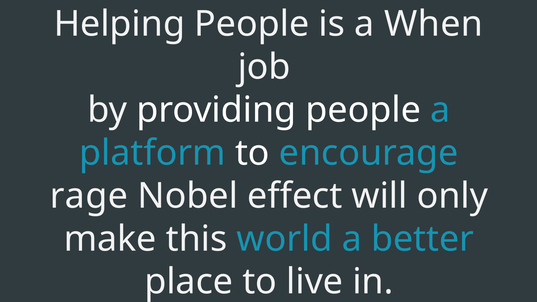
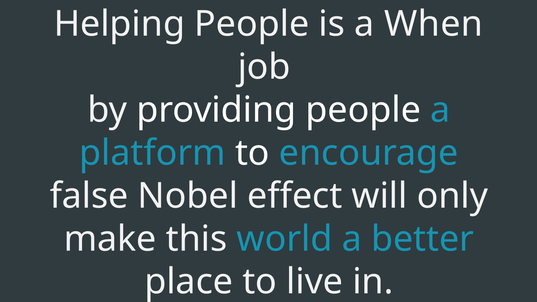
rage: rage -> false (89, 196)
